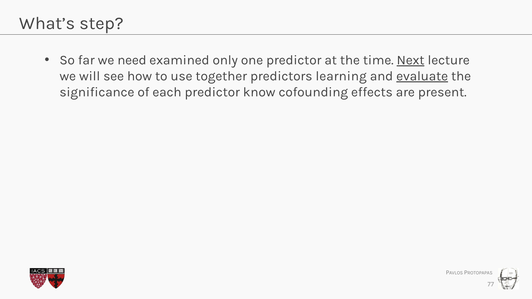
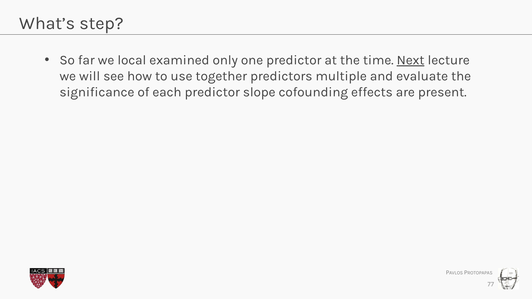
need: need -> local (132, 60)
learning: learning -> multiple (341, 76)
evaluate underline: present -> none (422, 76)
know: know -> slope (259, 92)
